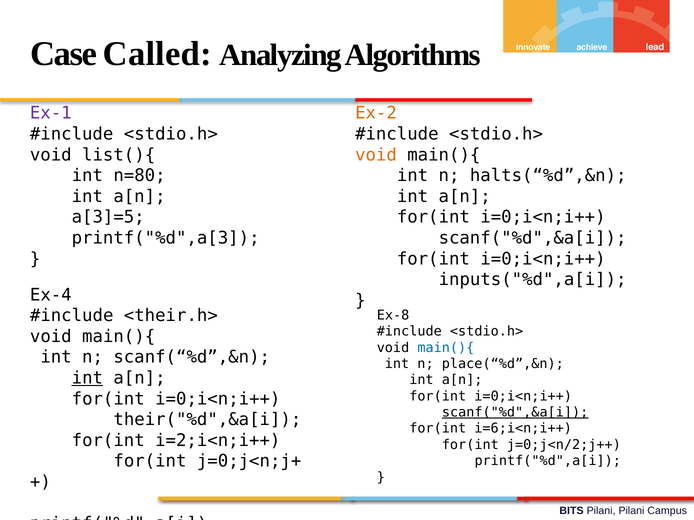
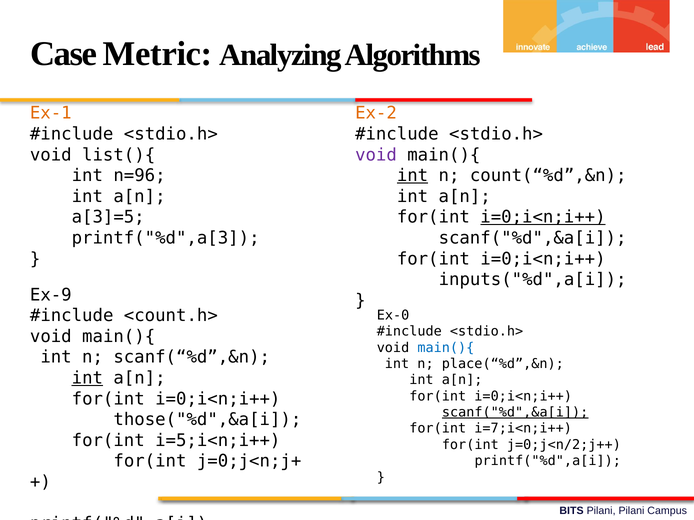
Called: Called -> Metric (158, 54)
Ex-1 colour: purple -> orange (51, 113)
void colour: orange -> purple (376, 155)
n=80: n=80 -> n=96 (140, 176)
int underline: none -> present (413, 176)
halts(“%d”,&n: halts(“%d”,&n -> count(“%d”,&n (548, 176)
i=0;i<n;i++ underline: none -> present (543, 217)
Ex-4: Ex-4 -> Ex-9 (51, 295)
<their.h>: <their.h> -> <count.h> (171, 316)
Ex-8: Ex-8 -> Ex-0 (393, 315)
their("%d",&a[i: their("%d",&a[i -> those("%d",&a[i (207, 420)
i=6;i<n;i++: i=6;i<n;i++ -> i=7;i<n;i++ (523, 429)
i=2;i<n;i++: i=2;i<n;i++ -> i=5;i<n;i++ (218, 441)
